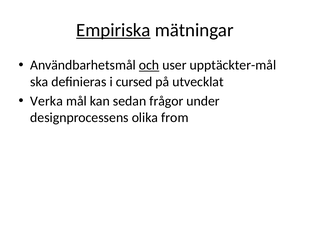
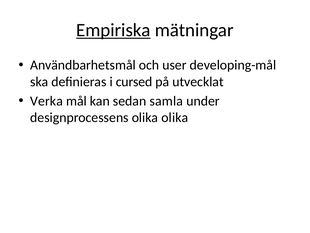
och underline: present -> none (149, 65)
upptäckter-mål: upptäckter-mål -> developing-mål (233, 65)
frågor: frågor -> samla (166, 101)
olika from: from -> olika (175, 117)
